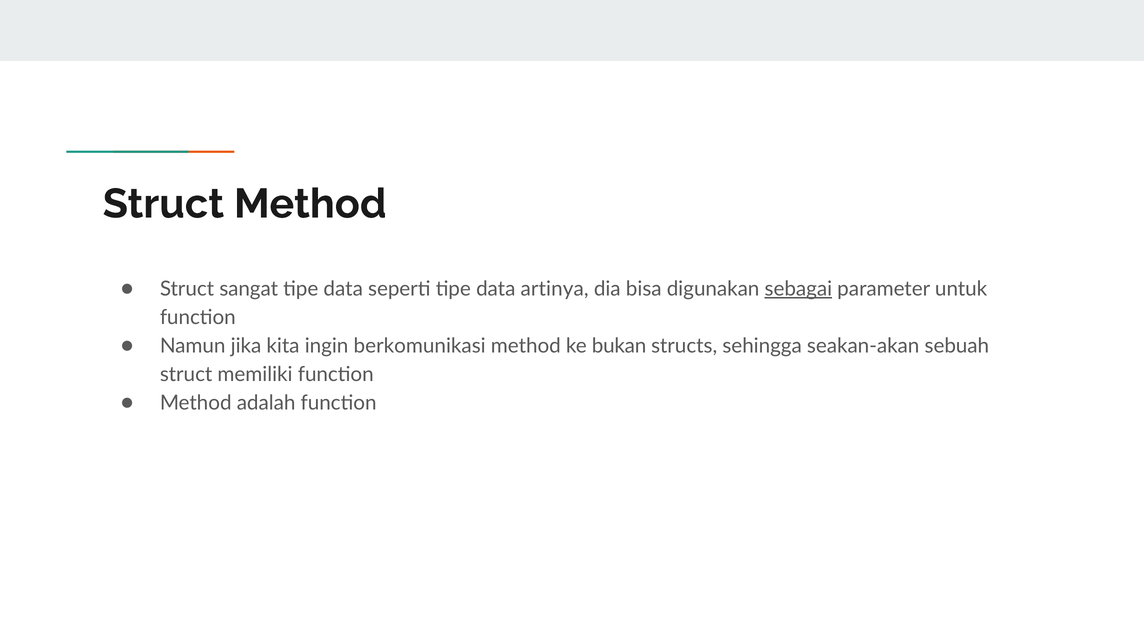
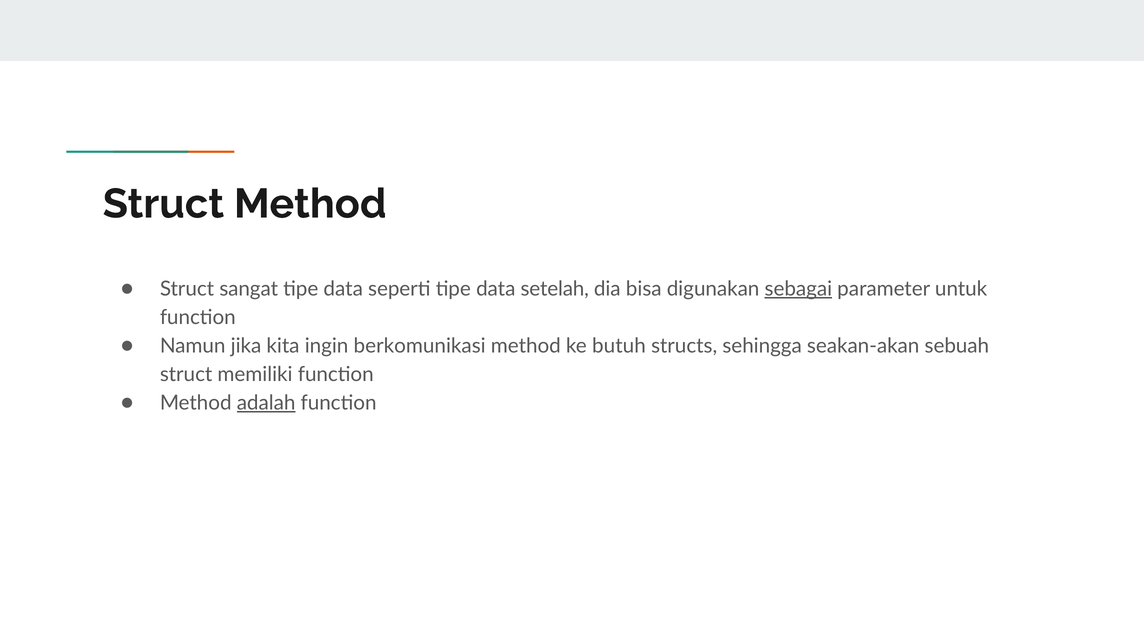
artinya: artinya -> setelah (555, 289)
bukan: bukan -> butuh (619, 346)
adalah underline: none -> present (266, 403)
